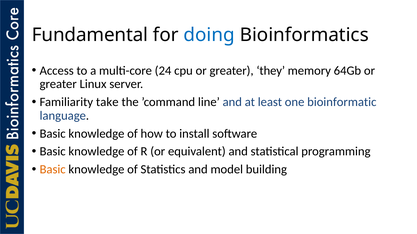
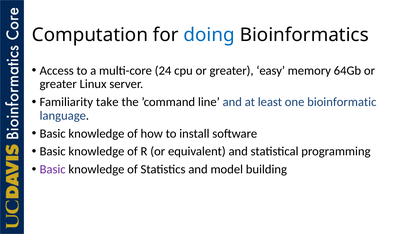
Fundamental: Fundamental -> Computation (90, 35)
they: they -> easy (271, 71)
Basic colour: orange -> purple (53, 170)
